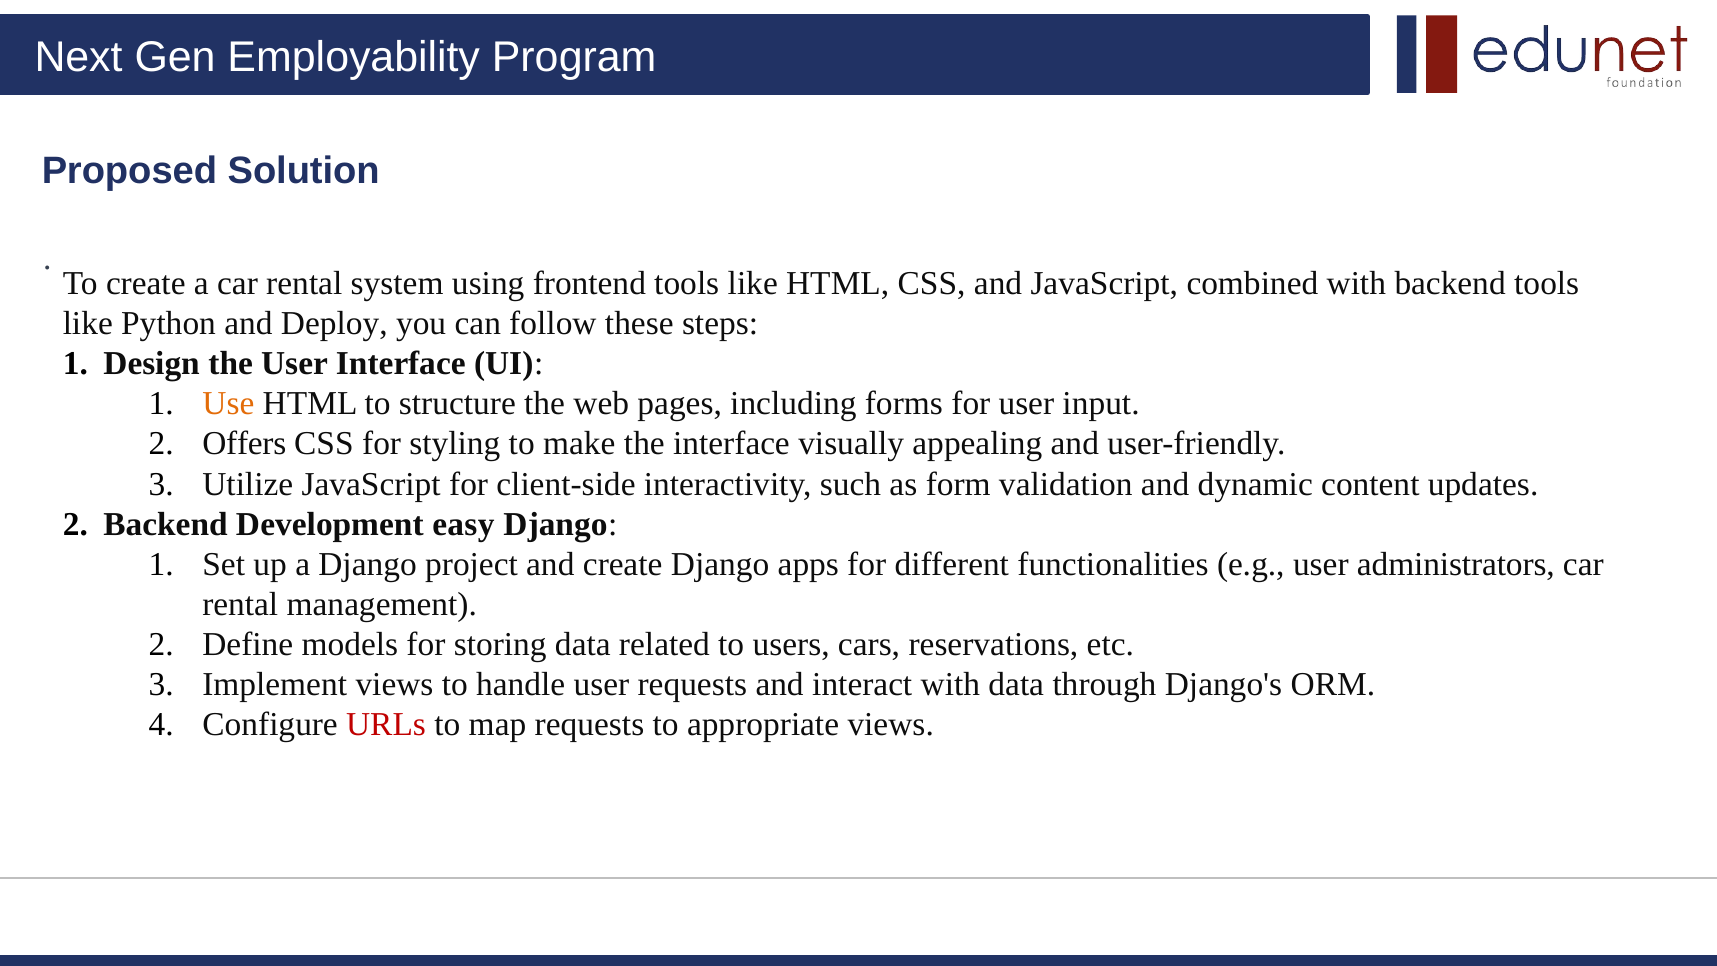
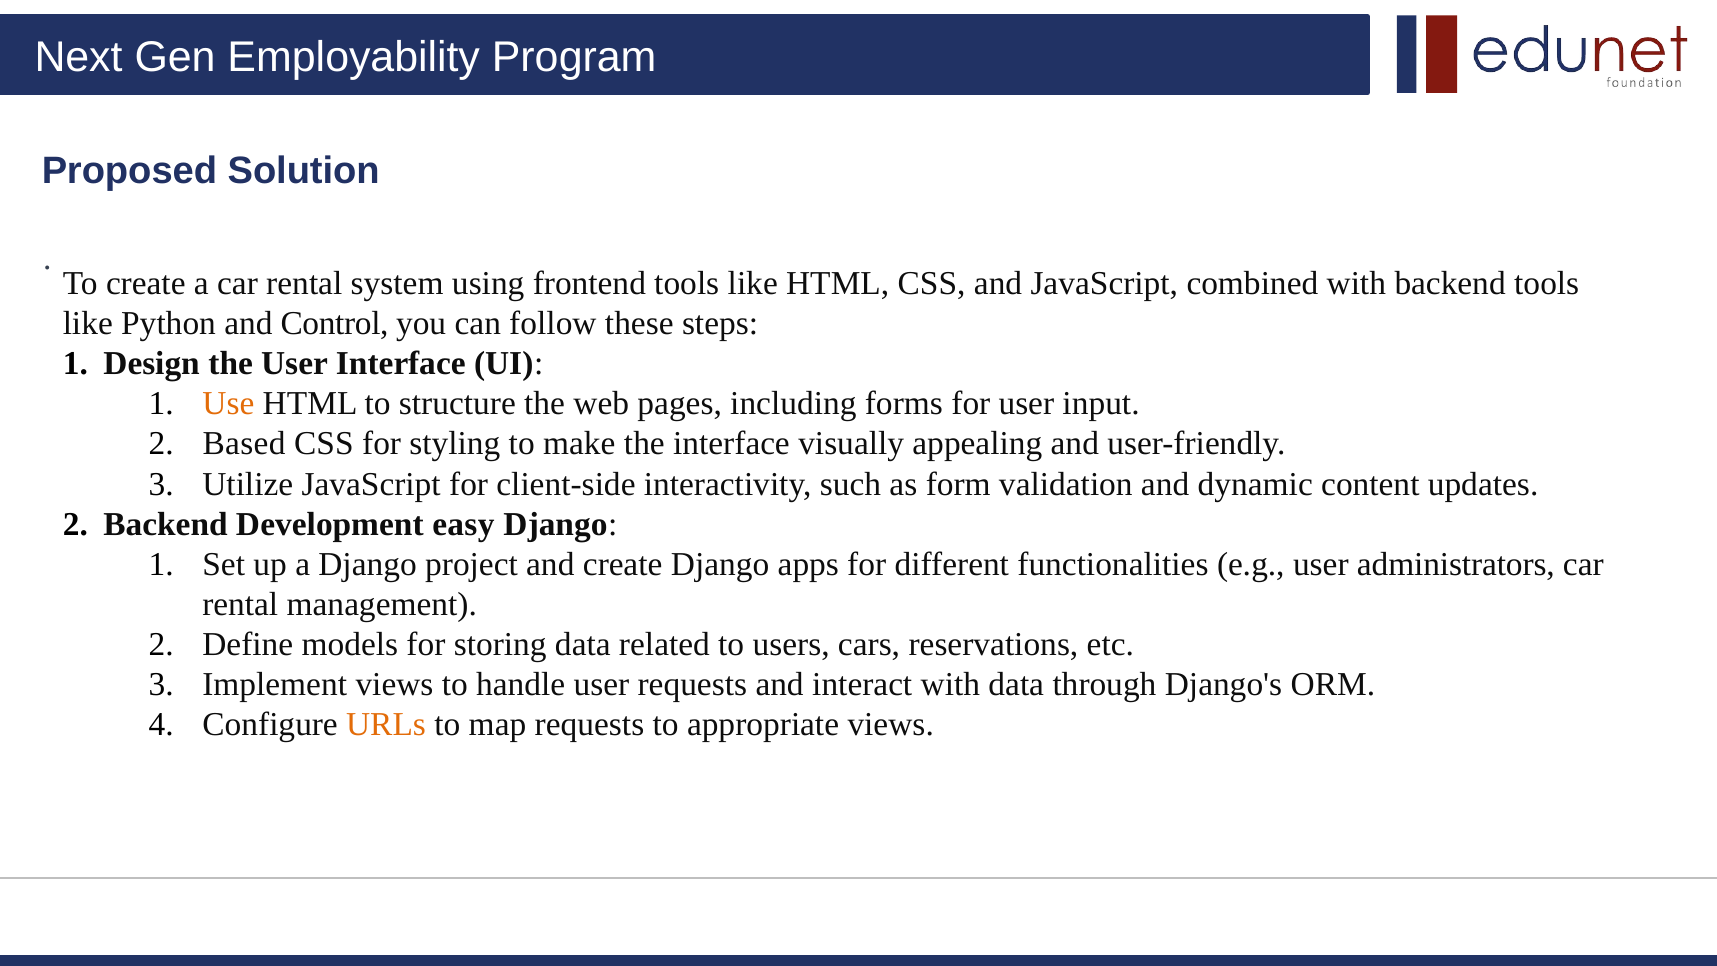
Deploy: Deploy -> Control (335, 324)
Offers: Offers -> Based (244, 444)
URLs colour: red -> orange (386, 724)
